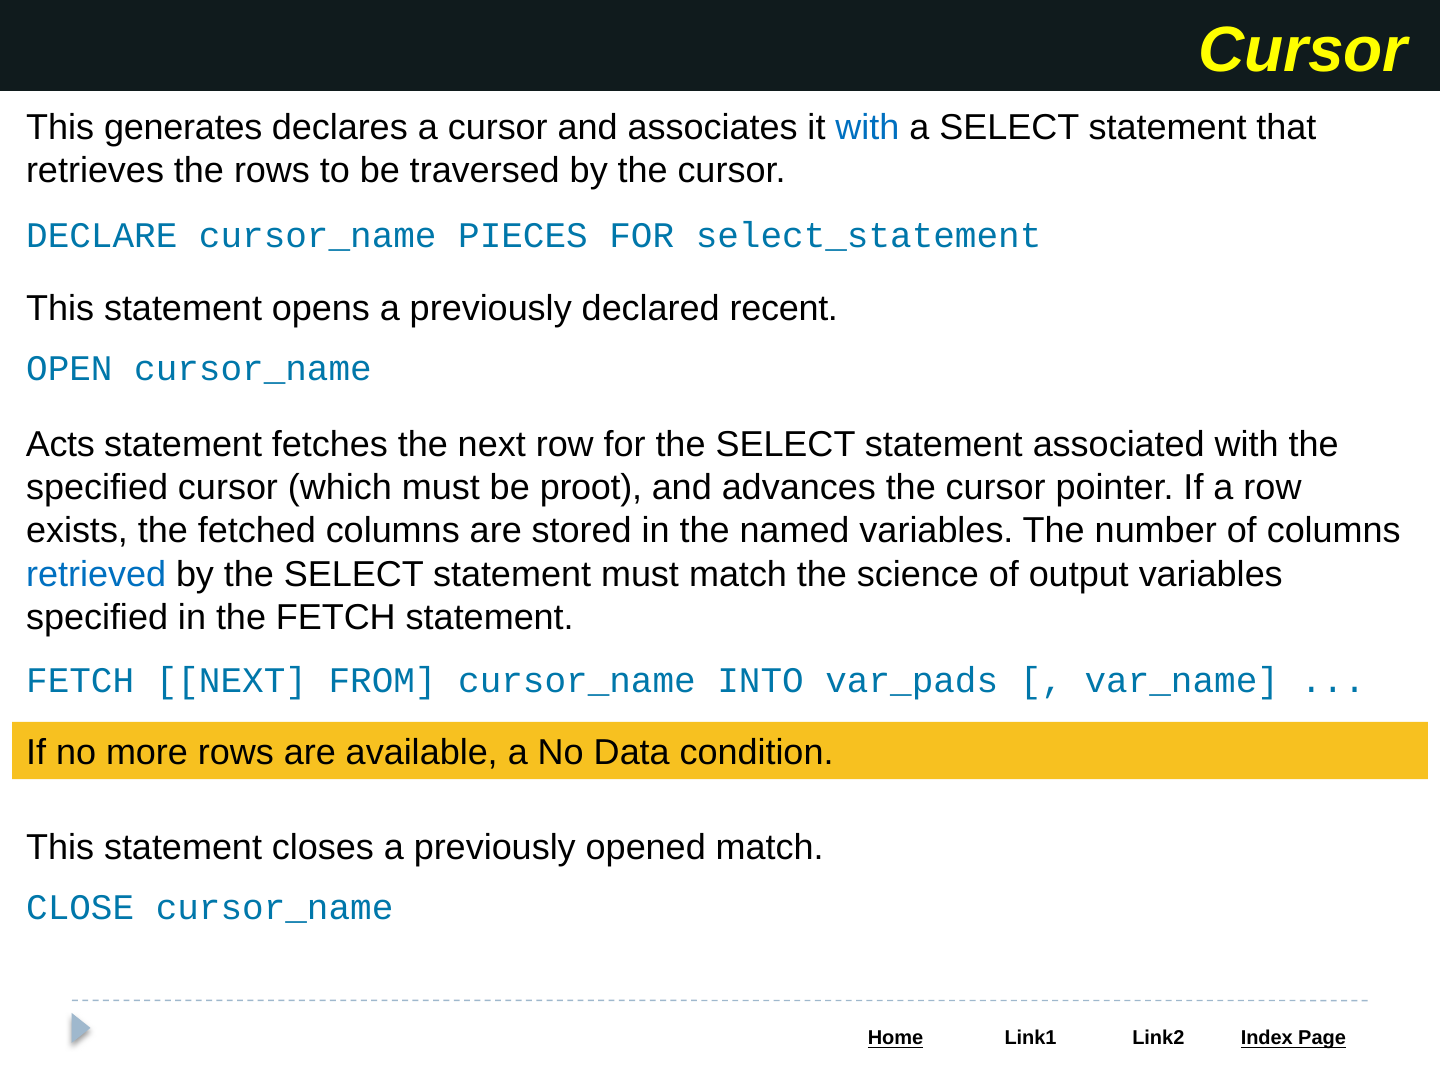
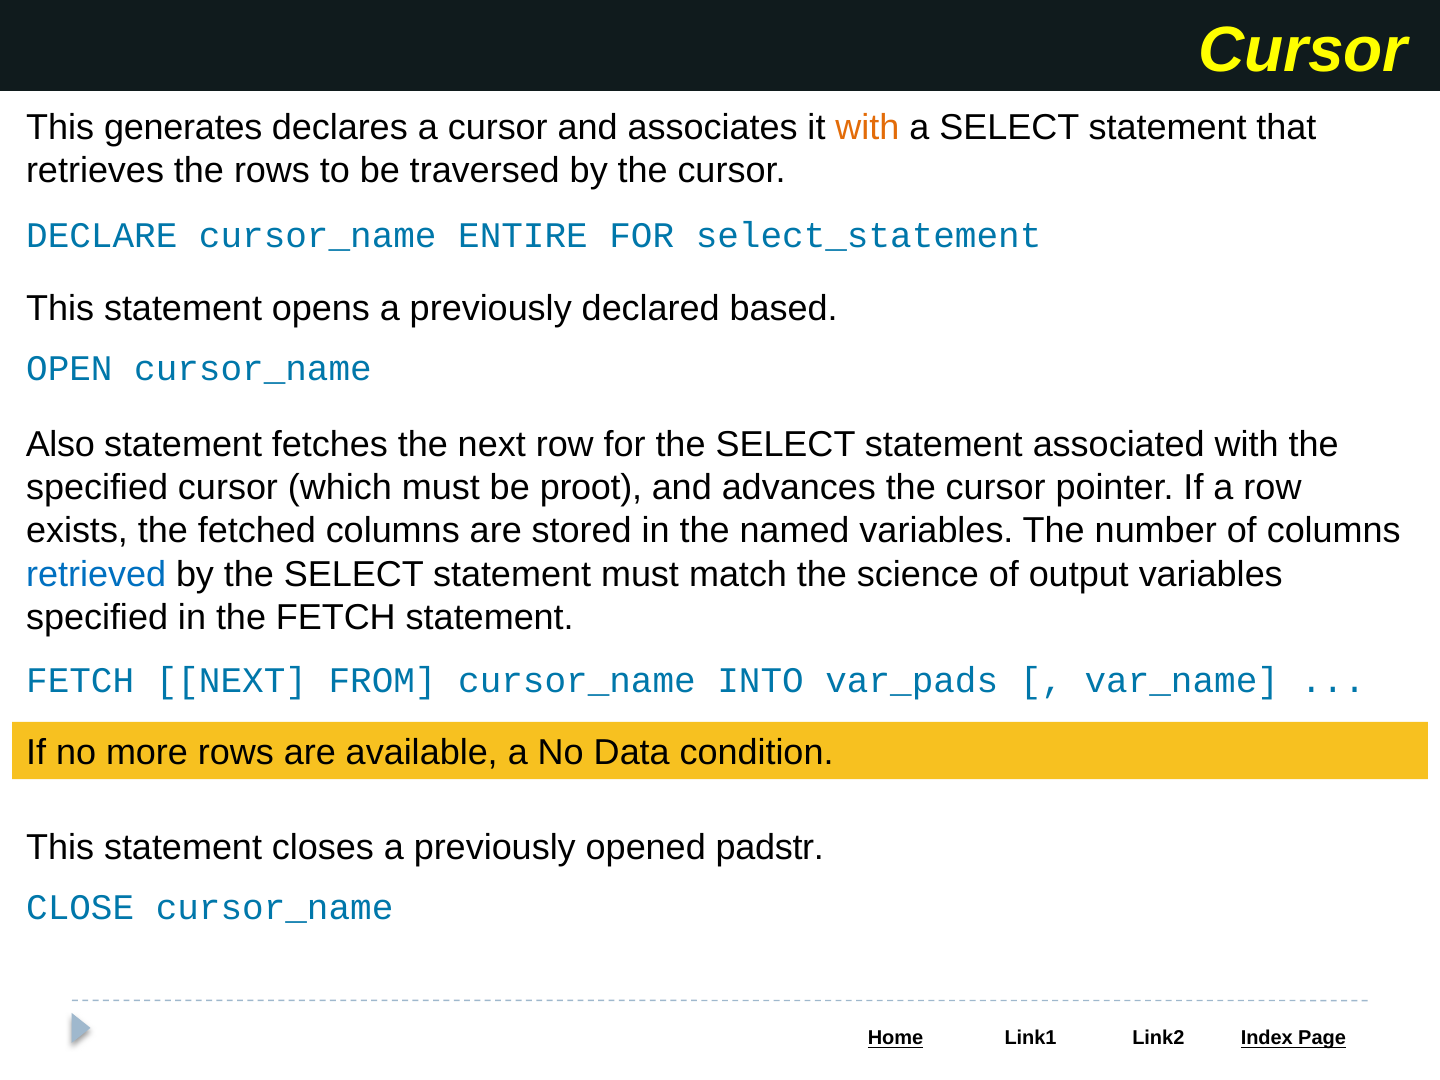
with colour: blue -> orange (867, 127)
PIECES: PIECES -> ENTIRE (523, 235)
recent: recent -> based (784, 309)
Acts: Acts -> Also (60, 445)
opened match: match -> padstr (770, 847)
